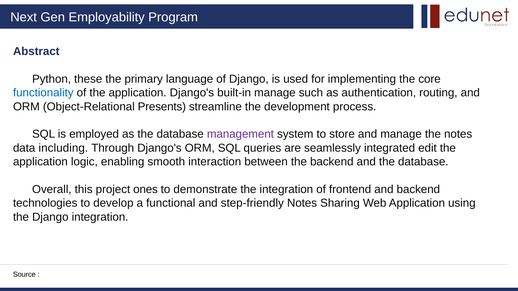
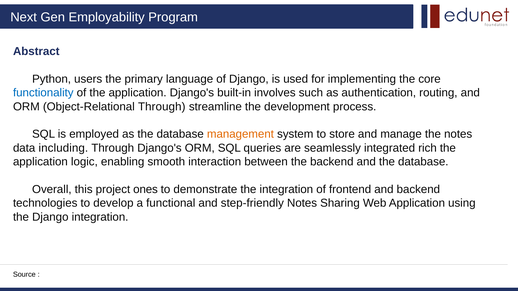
these: these -> users (88, 79)
built-in manage: manage -> involves (275, 93)
Object-Relational Presents: Presents -> Through (162, 107)
management colour: purple -> orange (240, 134)
edit: edit -> rich (427, 148)
